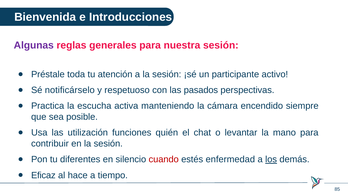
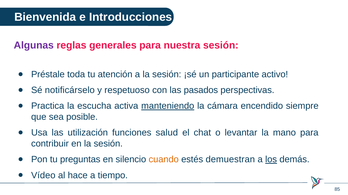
manteniendo underline: none -> present (168, 106)
quién: quién -> salud (167, 133)
diferentes: diferentes -> preguntas (80, 160)
cuando colour: red -> orange (164, 160)
enfermedad: enfermedad -> demuestran (230, 160)
Eficaz: Eficaz -> Vídeo (43, 176)
